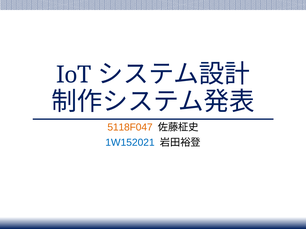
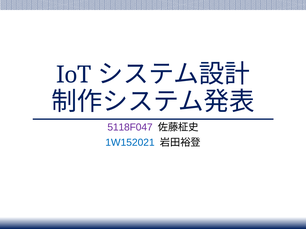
5118F047 colour: orange -> purple (130, 128)
